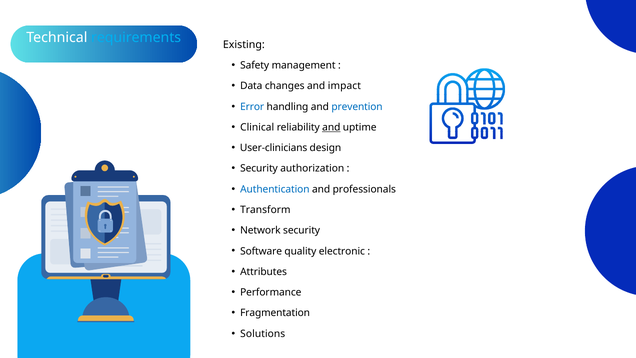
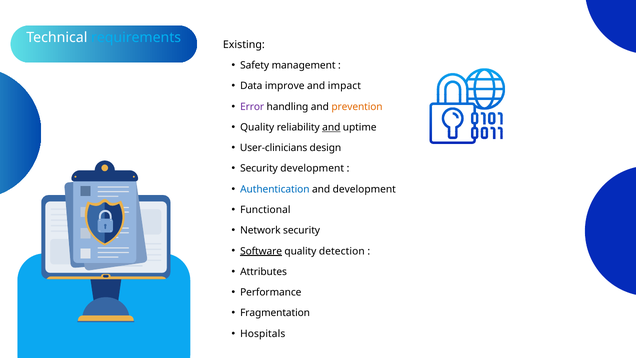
changes: changes -> improve (285, 86)
Error colour: blue -> purple (252, 107)
prevention colour: blue -> orange (357, 107)
Clinical: Clinical -> Quality (257, 127)
Security authorization: authorization -> development (312, 168)
and professionals: professionals -> development (364, 189)
Transform: Transform -> Functional (265, 210)
Software underline: none -> present (261, 251)
electronic: electronic -> detection (342, 251)
Solutions: Solutions -> Hospitals (263, 333)
